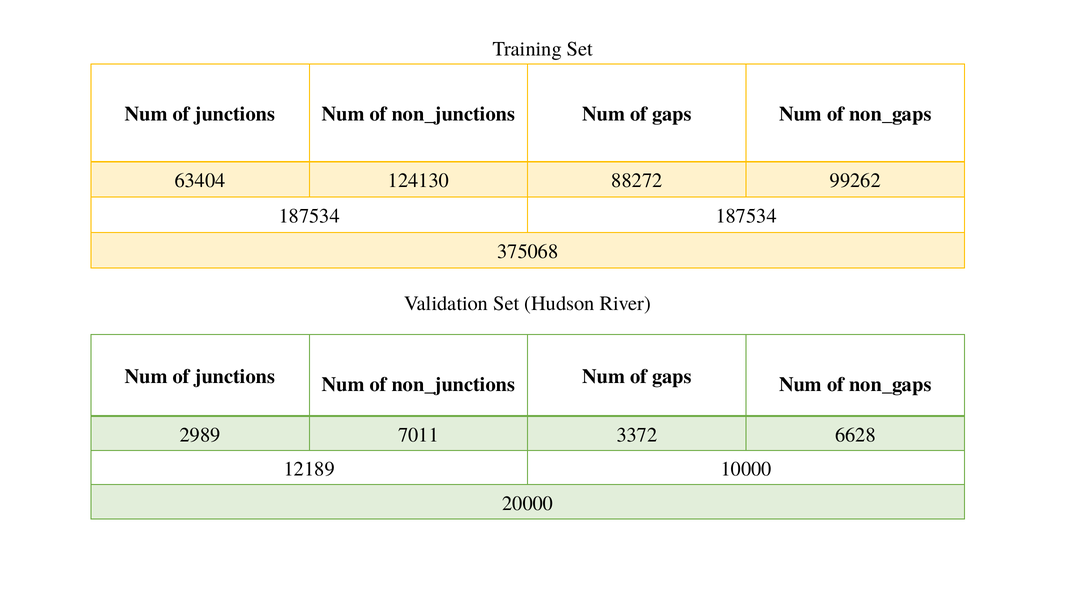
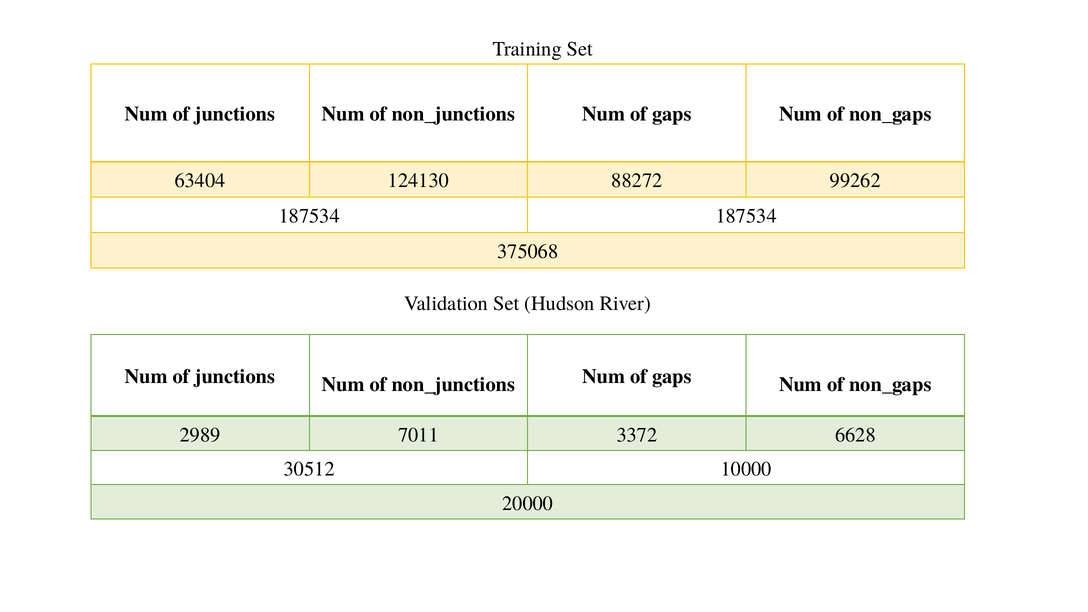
12189: 12189 -> 30512 (309, 469)
